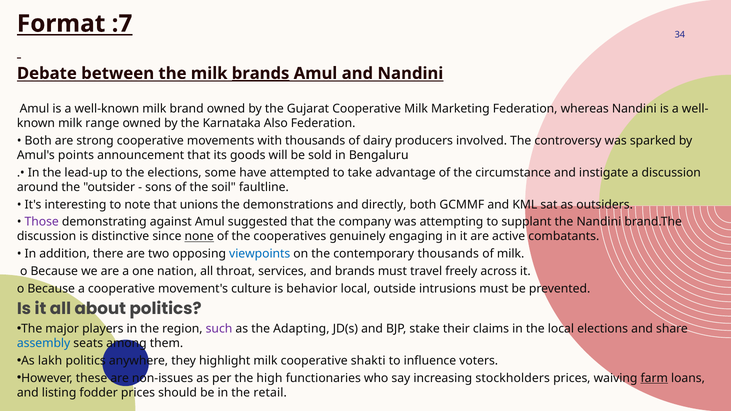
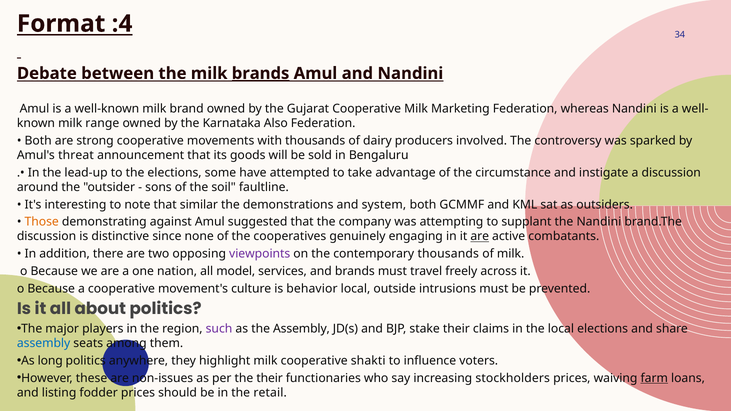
:7: :7 -> :4 (122, 24)
points: points -> threat (76, 155)
unions: unions -> similar (199, 205)
directly: directly -> system (384, 205)
Those colour: purple -> orange (42, 222)
none underline: present -> none (199, 237)
are underline: none -> present (480, 237)
viewpoints colour: blue -> purple (260, 254)
throat: throat -> model (236, 271)
the Adapting: Adapting -> Assembly (301, 329)
lakh: lakh -> long (50, 361)
the high: high -> their (270, 378)
